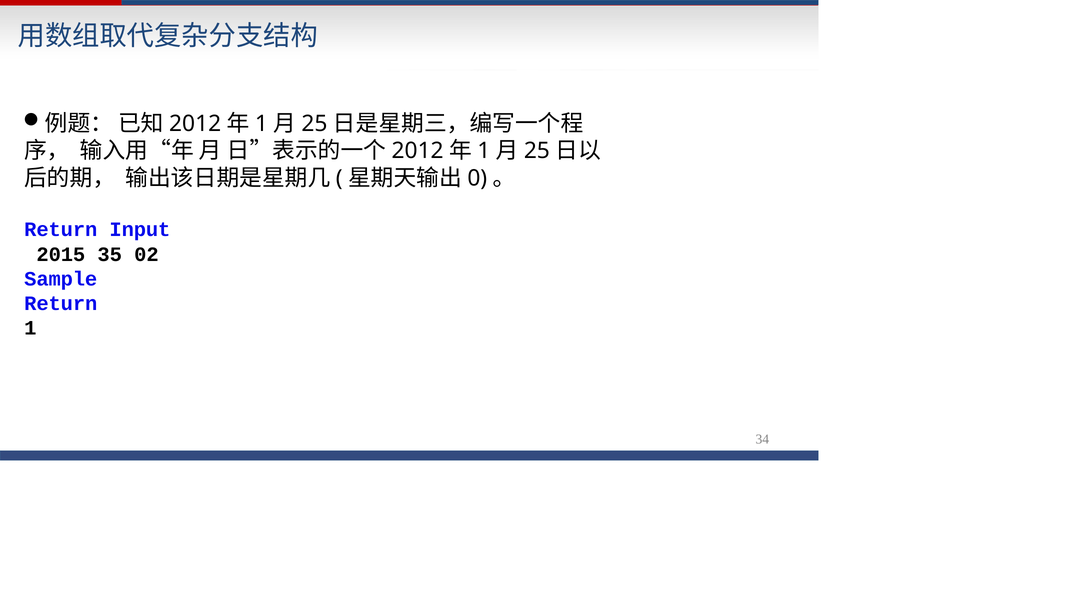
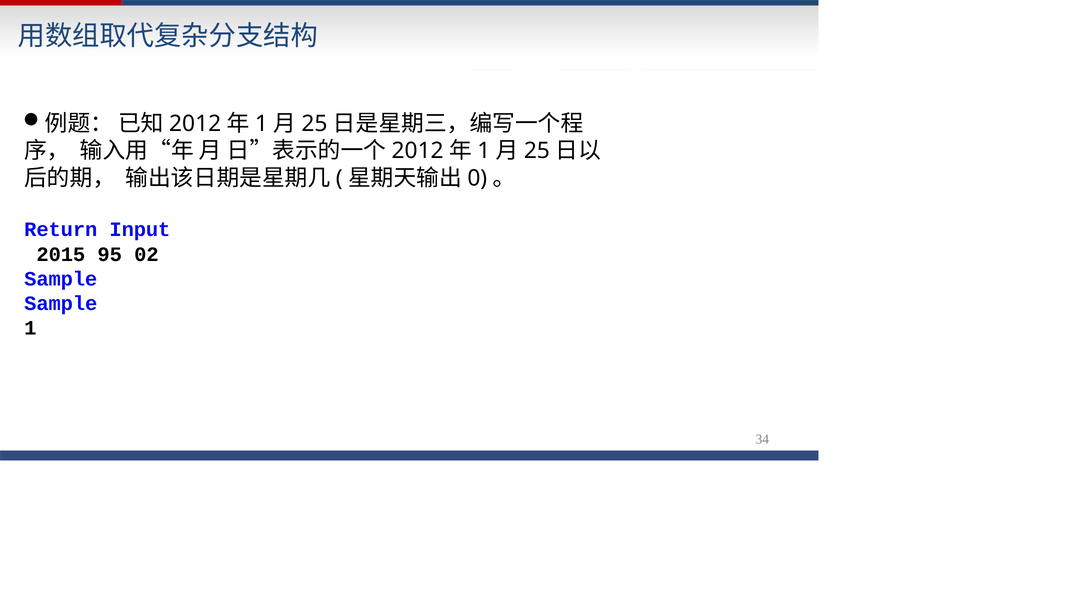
35: 35 -> 95 (110, 254)
Return: Return -> Sample (61, 303)
